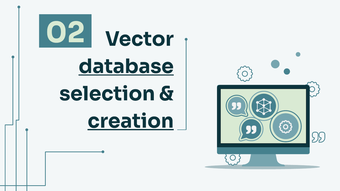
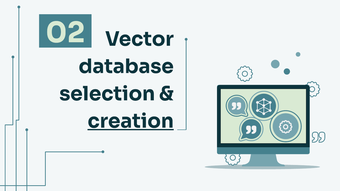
database underline: present -> none (126, 67)
